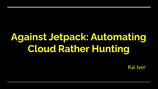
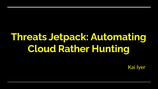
Against: Against -> Threats (29, 37)
